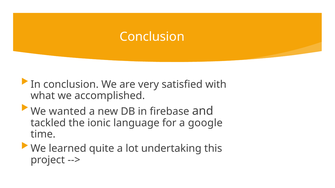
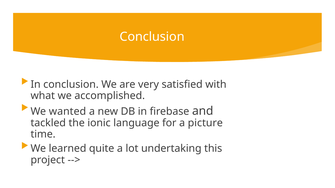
google: google -> picture (205, 123)
